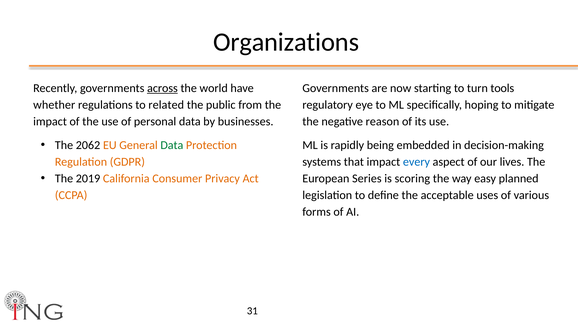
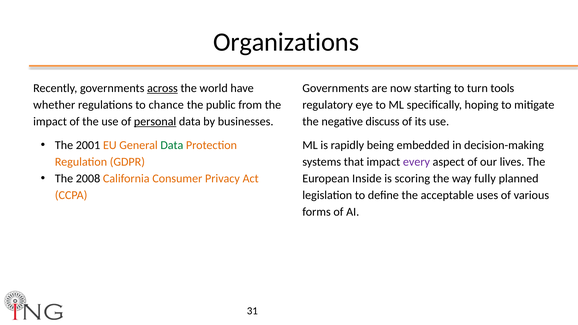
related: related -> chance (166, 105)
personal underline: none -> present (155, 122)
reason: reason -> discuss (383, 122)
2062: 2062 -> 2001 (88, 145)
every colour: blue -> purple (416, 162)
2019: 2019 -> 2008 (88, 179)
Series: Series -> Inside (367, 179)
easy: easy -> fully (485, 179)
